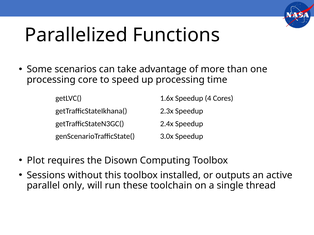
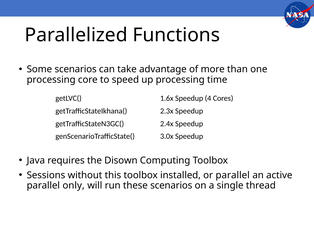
Plot: Plot -> Java (36, 161)
or outputs: outputs -> parallel (233, 175)
these toolchain: toolchain -> scenarios (171, 186)
